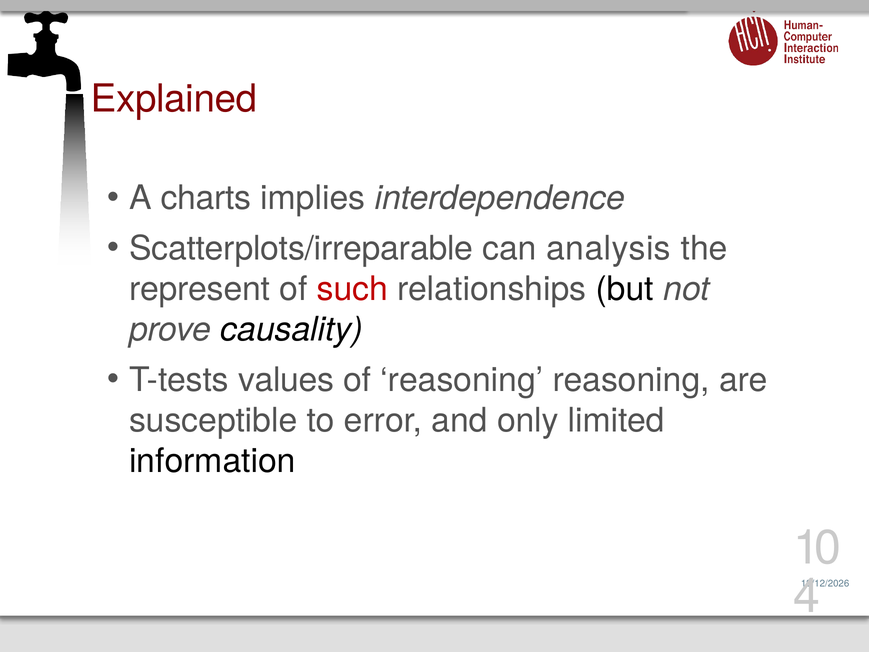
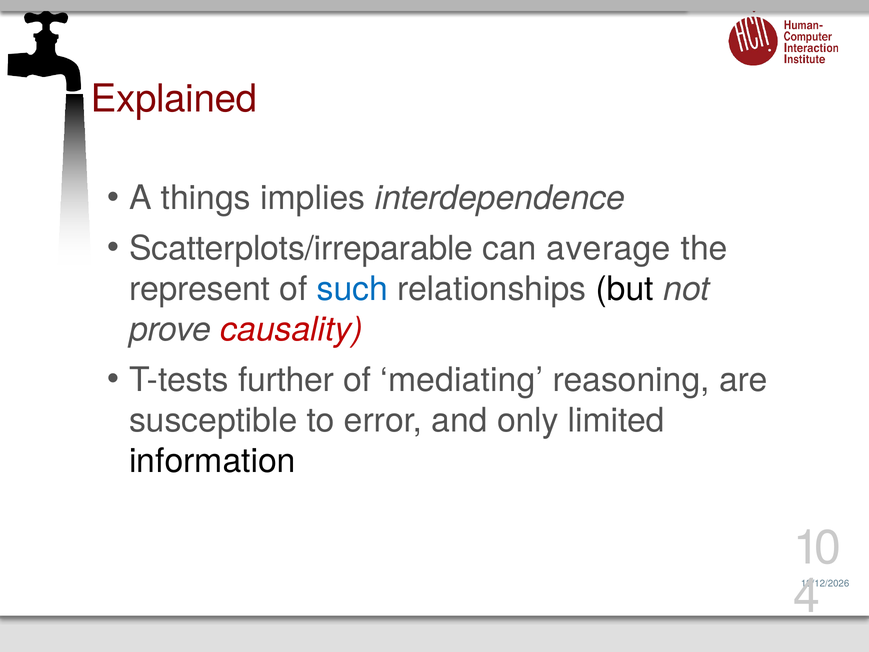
charts: charts -> things (206, 198)
analysis: analysis -> average (609, 248)
such colour: red -> blue (352, 289)
causality colour: black -> red (292, 330)
values: values -> further (286, 380)
of reasoning: reasoning -> mediating (462, 380)
